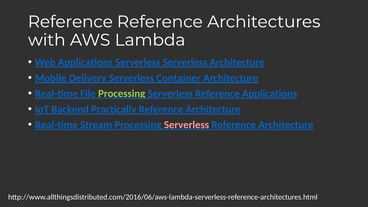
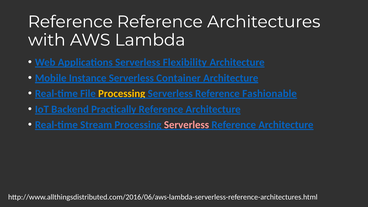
Serverless Serverless: Serverless -> Flexibility (185, 62)
Delivery: Delivery -> Instance (88, 78)
Processing colour: light green -> yellow (122, 94)
Reference Applications: Applications -> Fashionable (270, 94)
